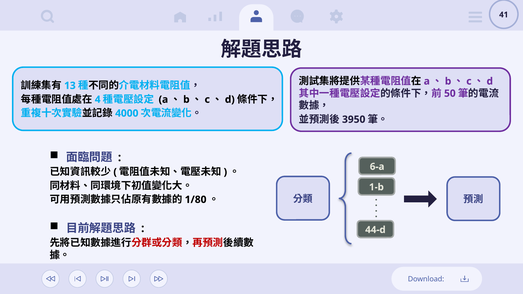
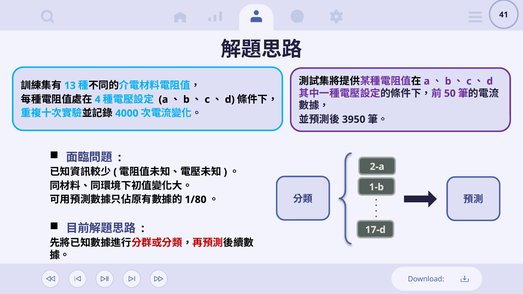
6-a: 6-a -> 2-a (377, 167)
44-d: 44-d -> 17-d (375, 230)
